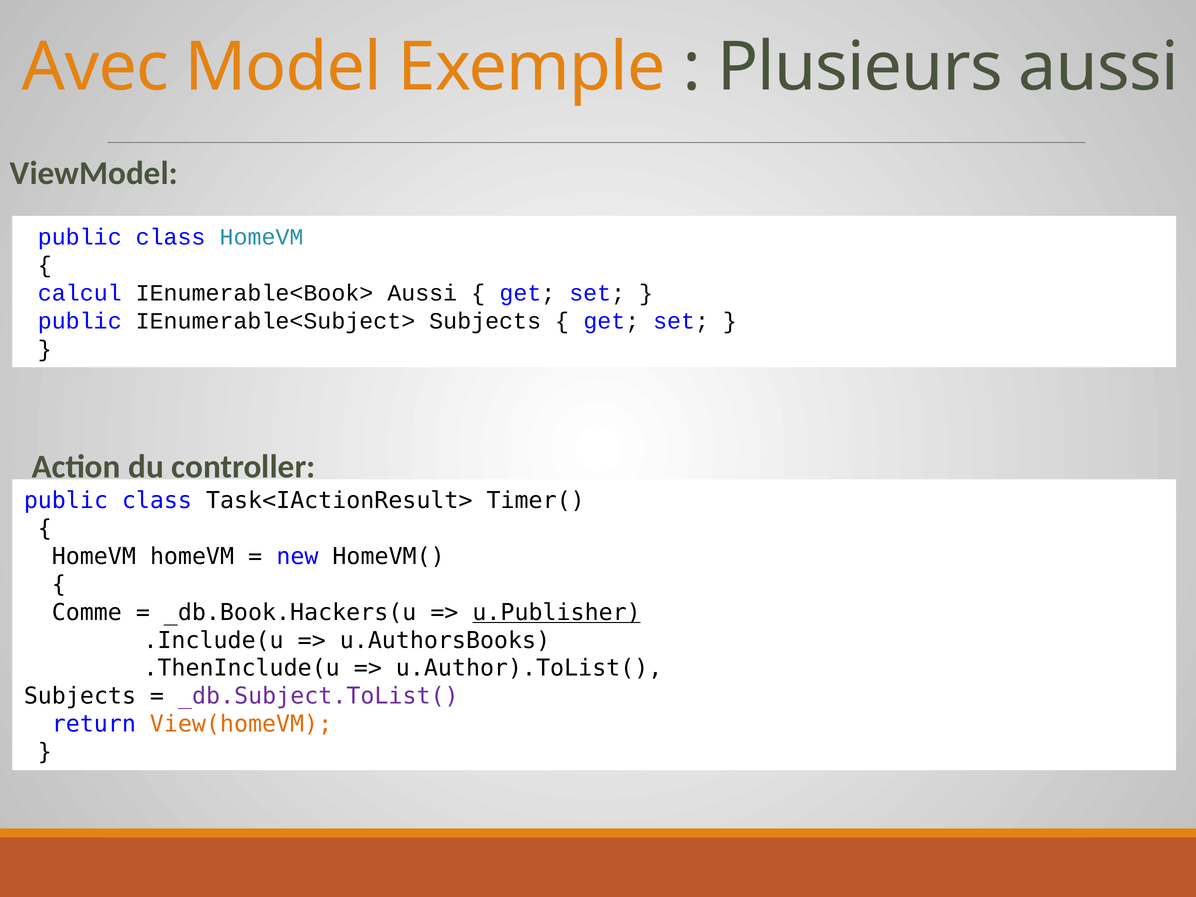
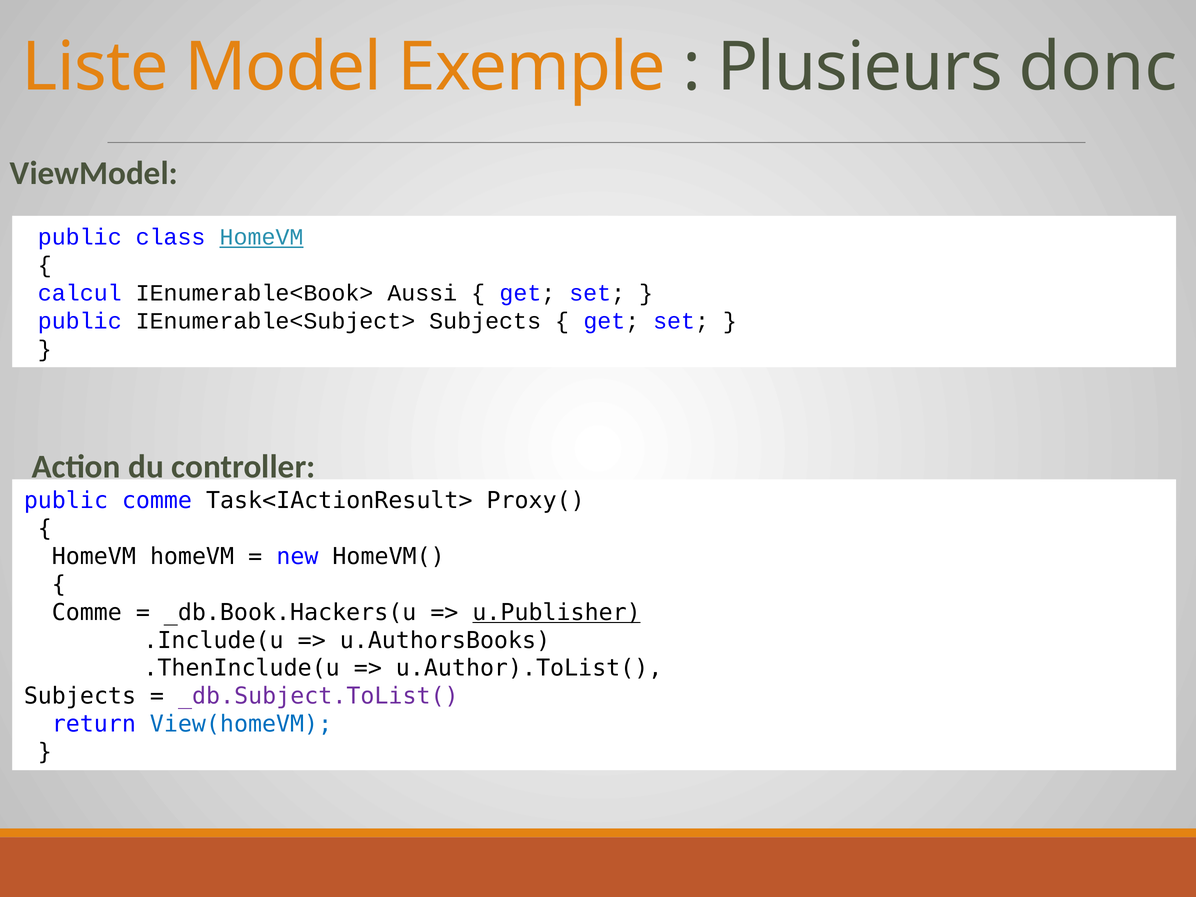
Avec: Avec -> Liste (95, 67)
Plusieurs aussi: aussi -> donc (1098, 67)
HomeVM underline: none -> present (262, 237)
class: class -> comme (157, 501)
Timer(: Timer( -> Proxy( (536, 501)
View(homeVM colour: orange -> blue (241, 724)
